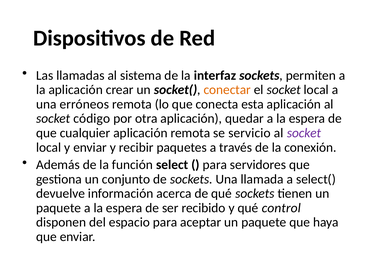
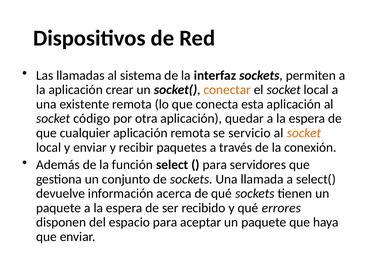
erróneos: erróneos -> existente (84, 104)
socket colour: purple -> orange (304, 133)
control: control -> errores (281, 208)
